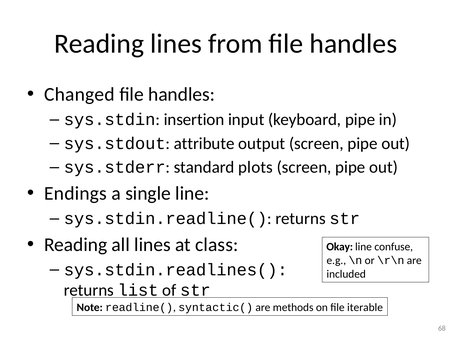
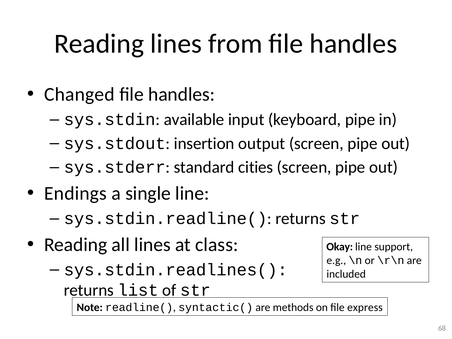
insertion: insertion -> available (194, 120)
attribute: attribute -> insertion (204, 143)
plots: plots -> cities (256, 167)
confuse: confuse -> support (394, 247)
iterable: iterable -> express (365, 307)
